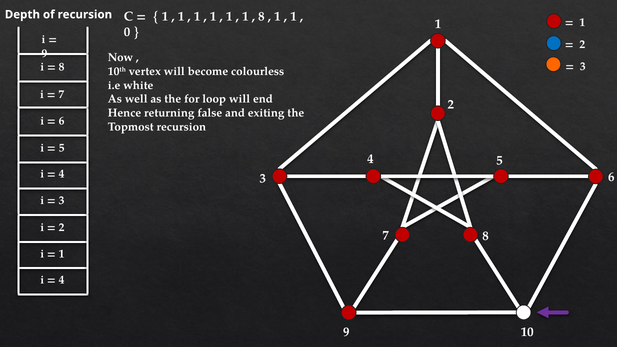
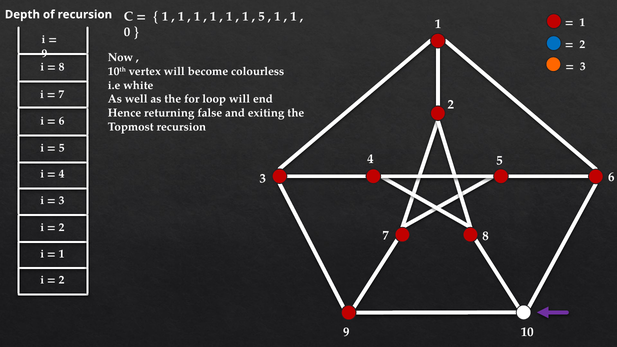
8: 8 -> 5 (261, 17)
4: 4 -> 2 (62, 280)
